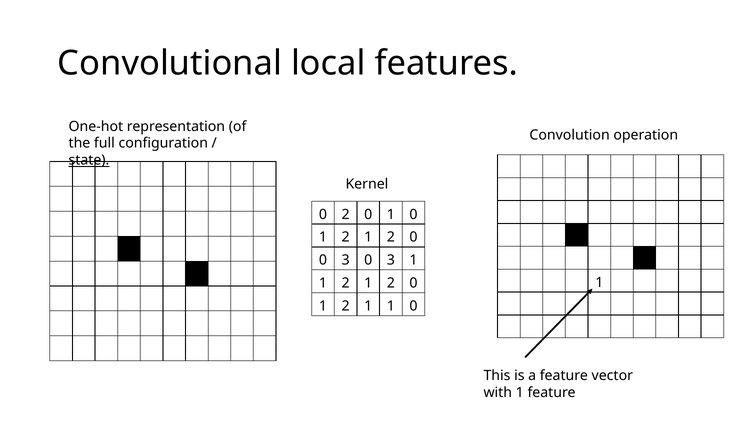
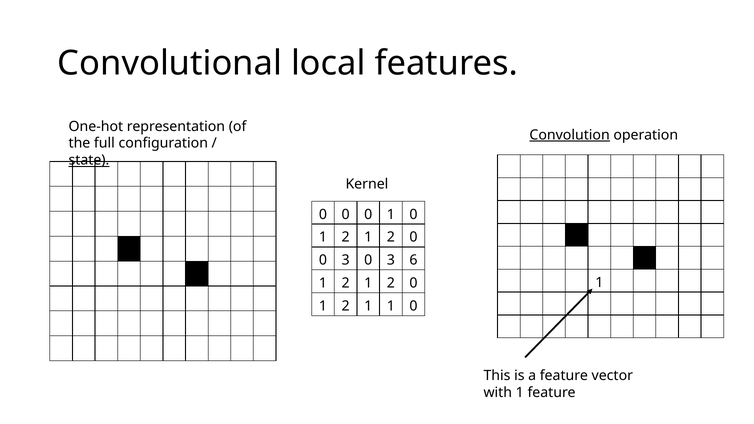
Convolution underline: none -> present (570, 135)
2: 2 -> 0 (346, 214)
3 1: 1 -> 6 (414, 260)
